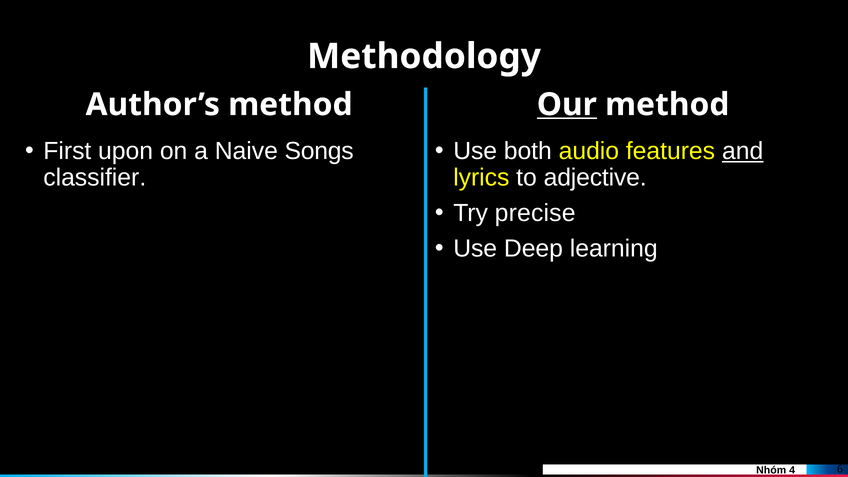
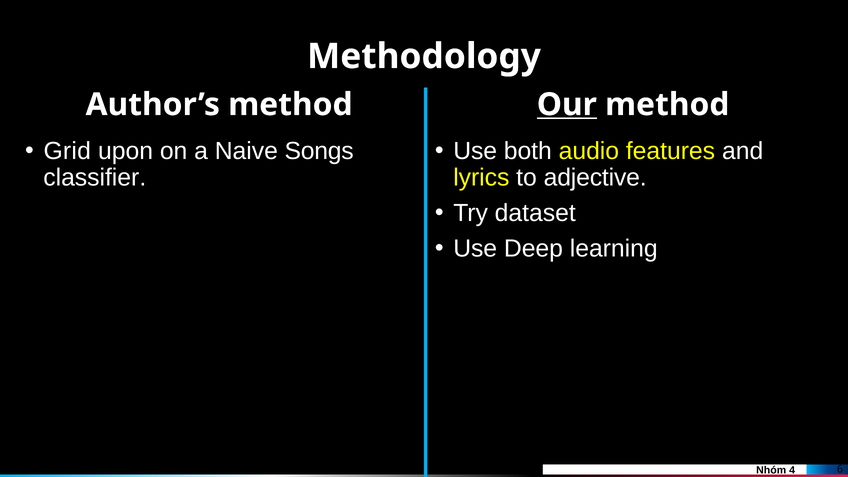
First: First -> Grid (67, 151)
and underline: present -> none (743, 151)
precise: precise -> dataset (535, 213)
